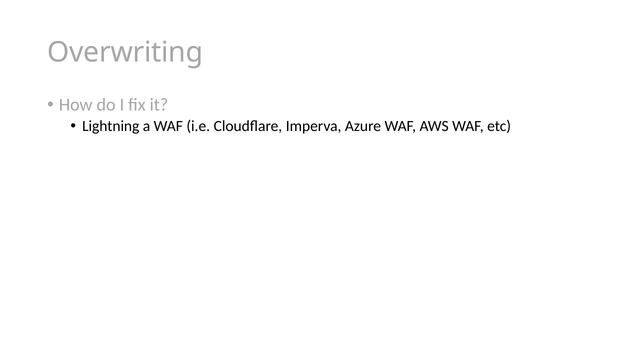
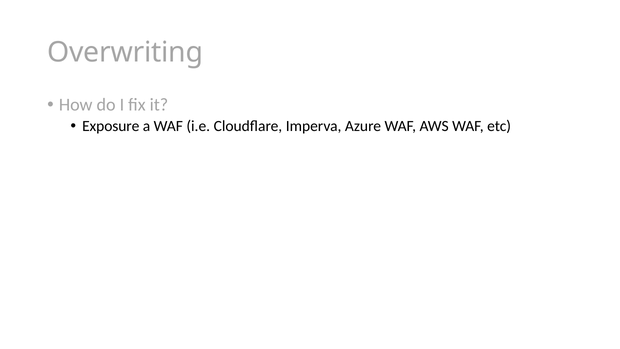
Lightning: Lightning -> Exposure (111, 126)
